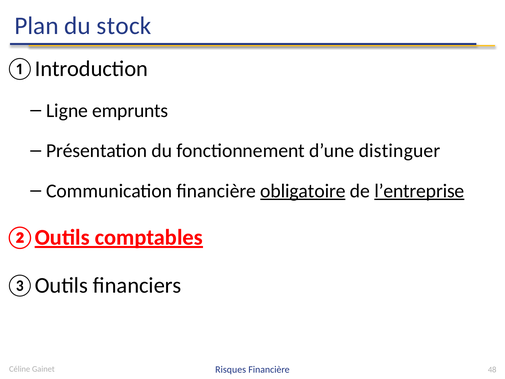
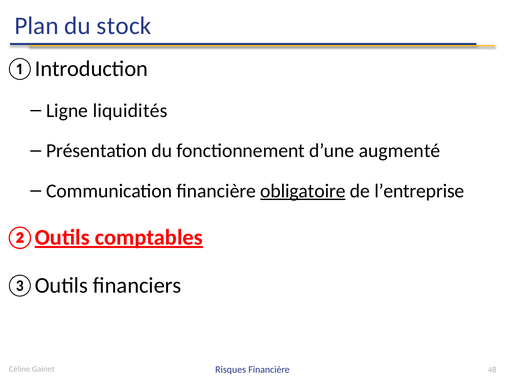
emprunts: emprunts -> liquidités (130, 110)
distinguer: distinguer -> augmenté (400, 151)
l’entreprise underline: present -> none (419, 191)
